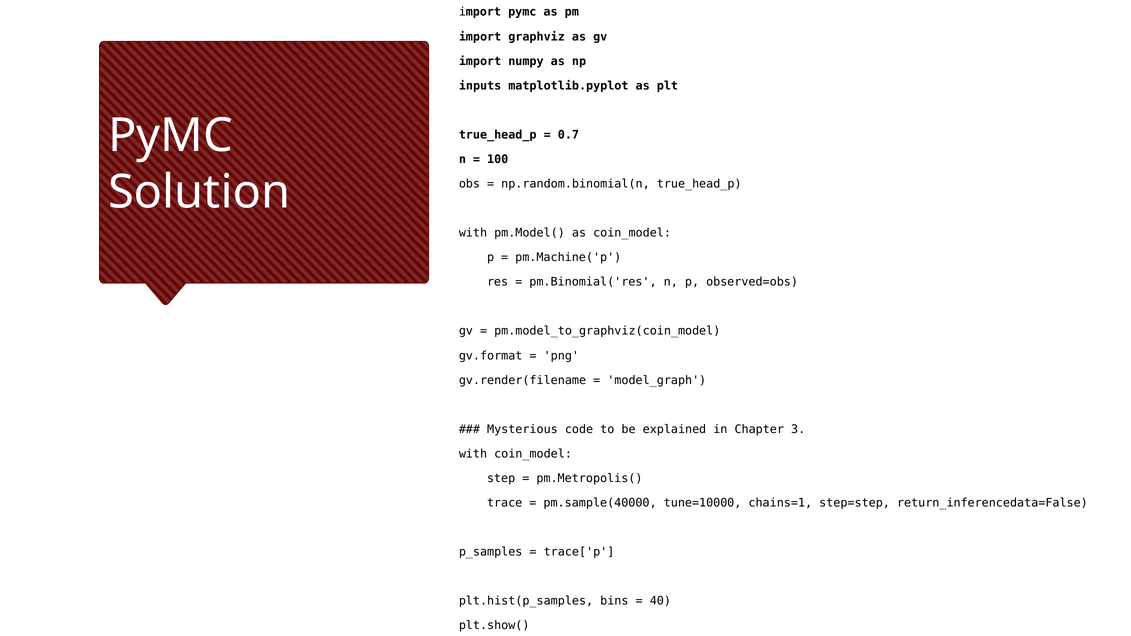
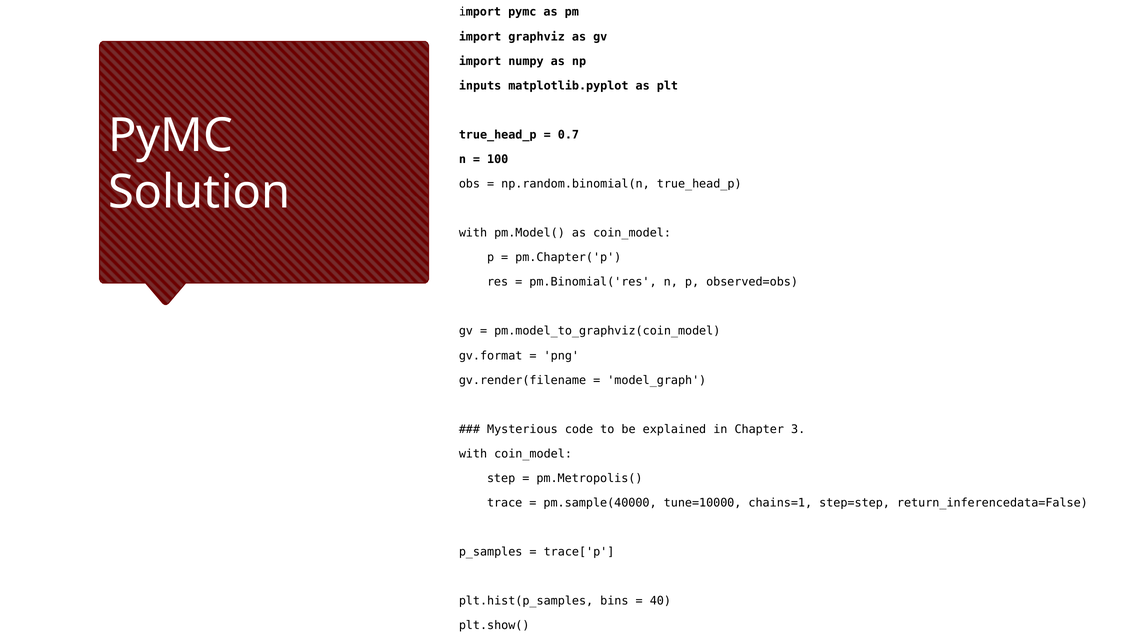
pm.Machine('p: pm.Machine('p -> pm.Chapter('p (568, 258)
